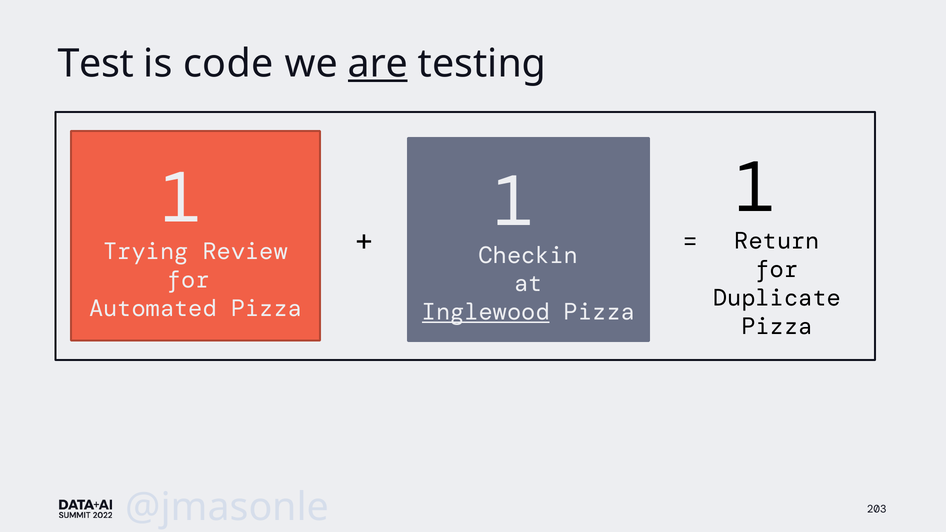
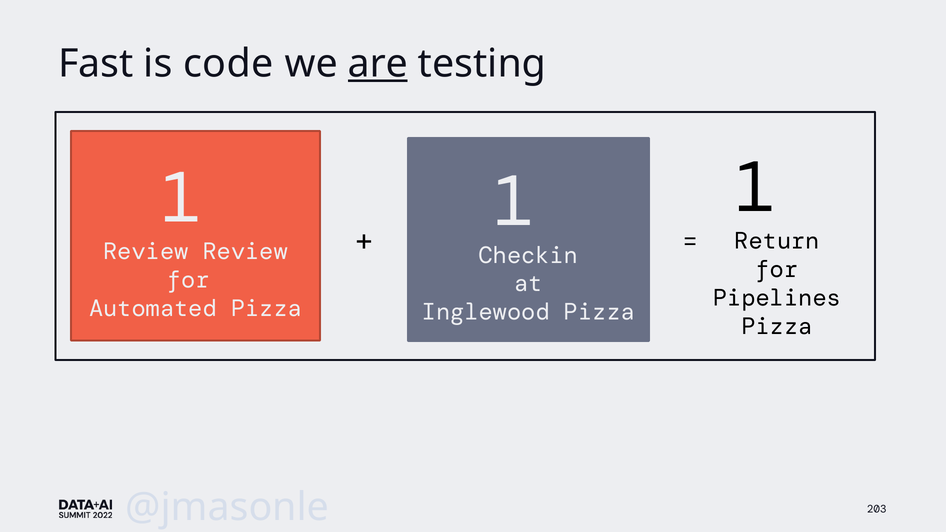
Test: Test -> Fast (96, 64)
Trying: Trying -> Review (146, 252)
Duplicate: Duplicate -> Pipelines (777, 298)
Inglewood underline: present -> none (486, 312)
